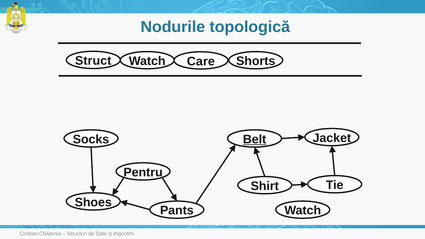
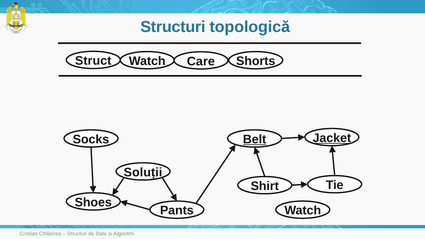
Nodurile: Nodurile -> Structuri (173, 27)
Jacket underline: none -> present (332, 138)
Pentru: Pentru -> Soluții (143, 172)
